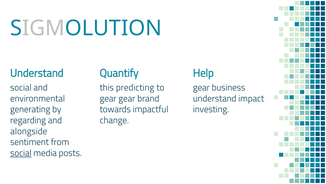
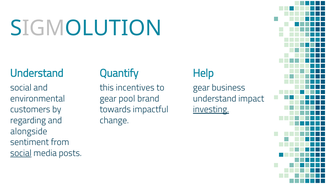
predicting: predicting -> incentives (135, 87)
gear gear: gear -> pool (127, 98)
generating: generating -> customers (30, 109)
investing underline: none -> present (211, 109)
